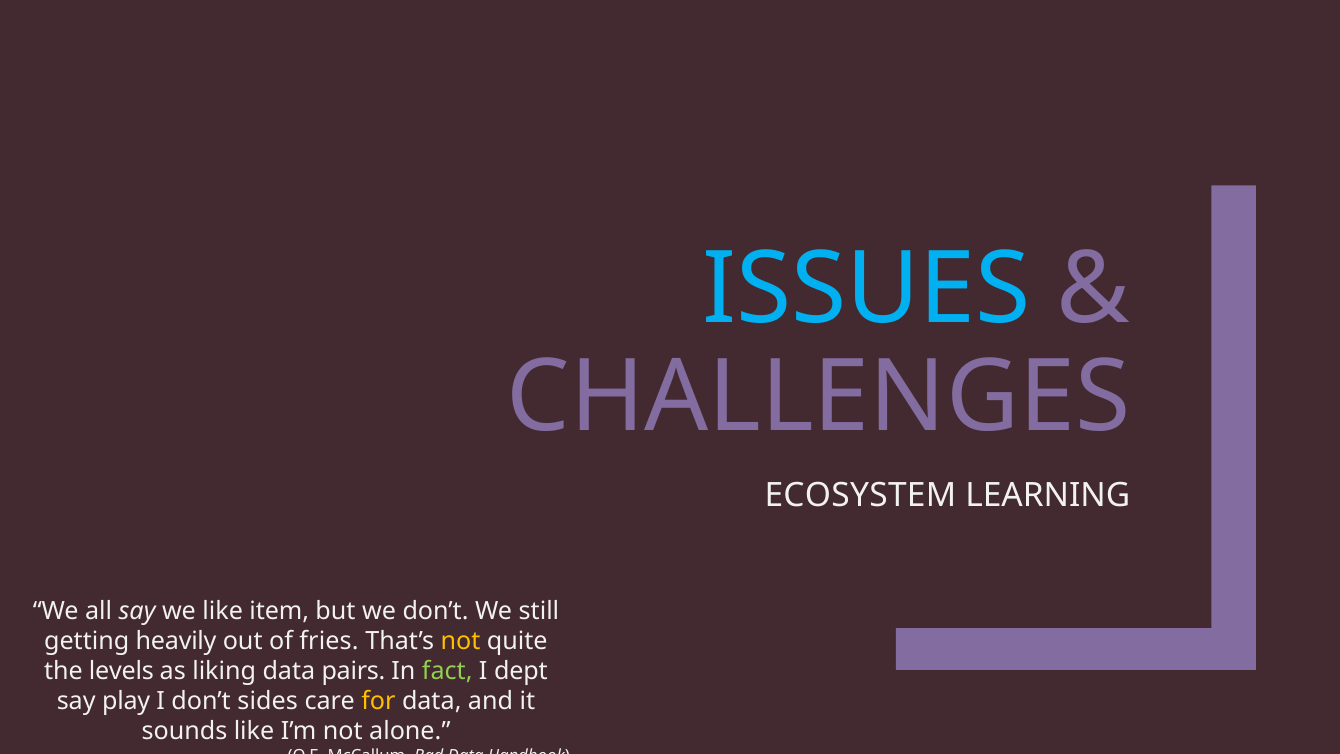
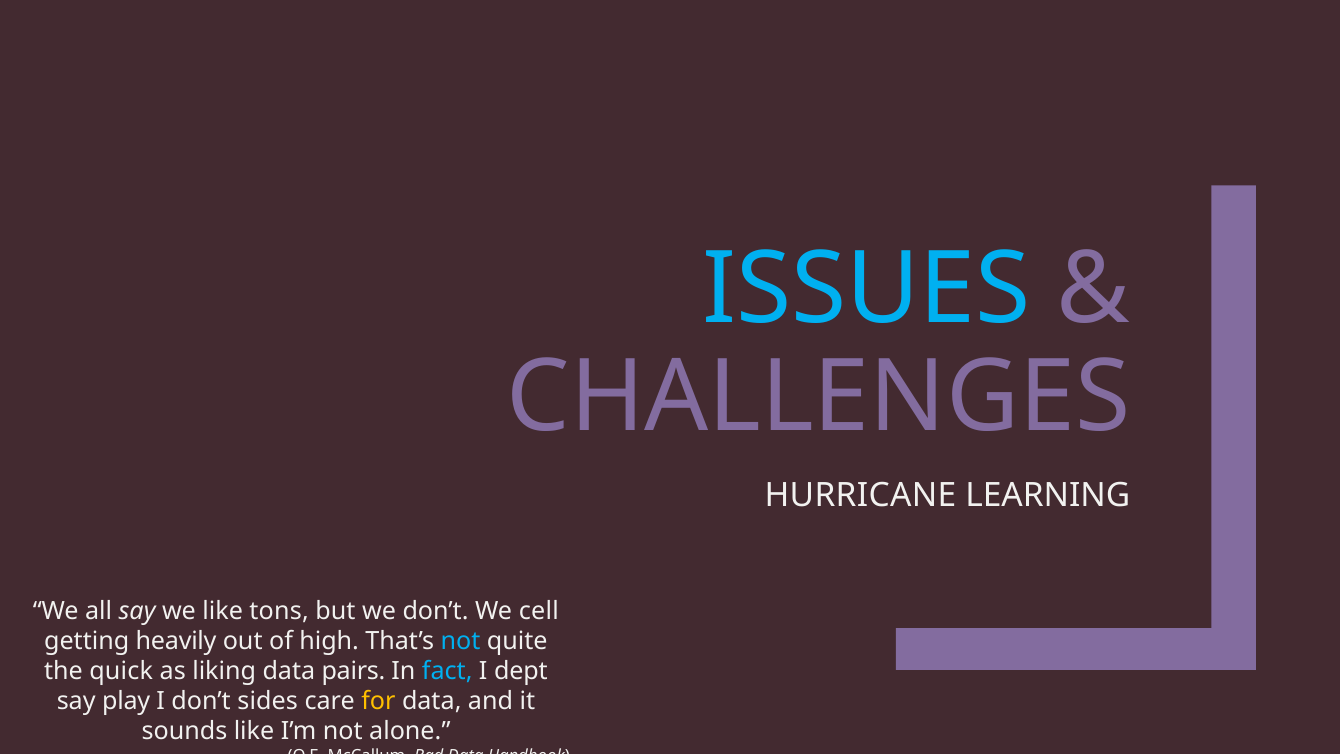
ECOSYSTEM: ECOSYSTEM -> HURRICANE (860, 496)
item: item -> tons (279, 611)
still: still -> cell (539, 611)
fries: fries -> high (329, 641)
not colour: yellow -> light blue (461, 641)
levels: levels -> quick (121, 671)
fact colour: light green -> light blue (447, 671)
